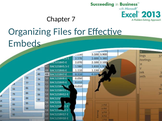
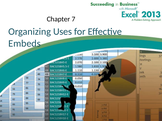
Files: Files -> Uses (63, 32)
